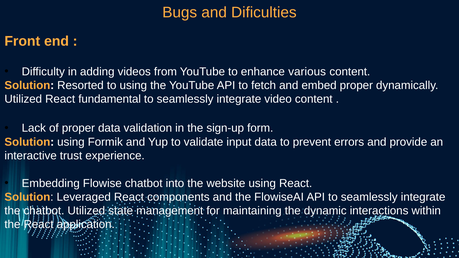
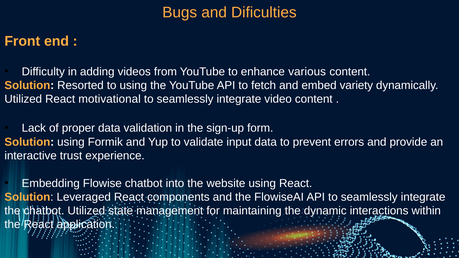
embed proper: proper -> variety (356, 85)
fundamental: fundamental -> motivational (110, 99)
